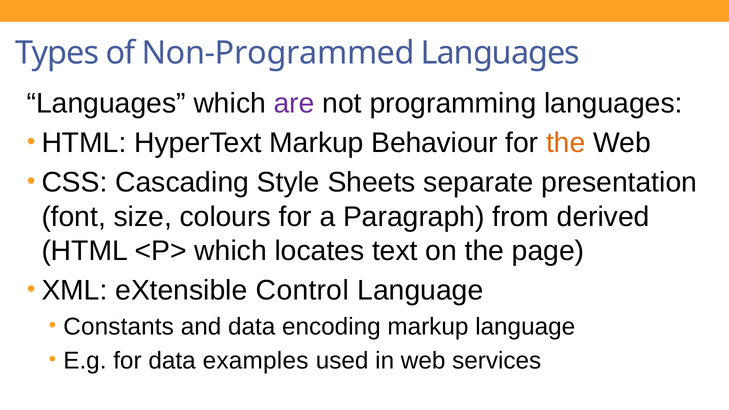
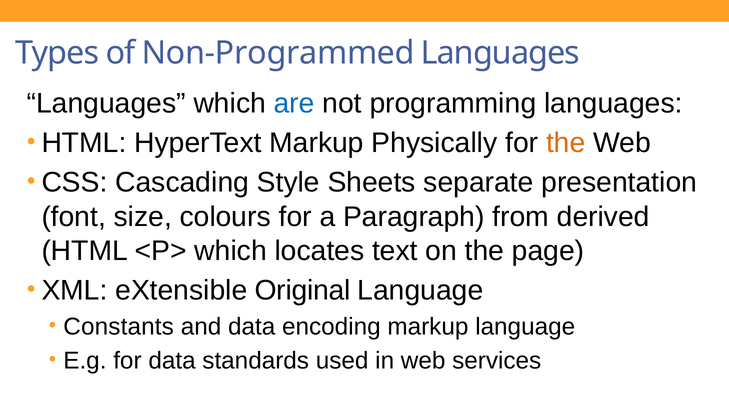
are colour: purple -> blue (294, 103)
Behaviour: Behaviour -> Physically (434, 143)
Control: Control -> Original (303, 290)
examples: examples -> standards (256, 361)
